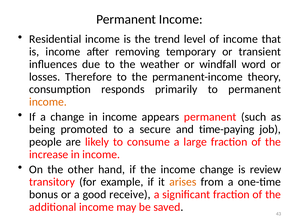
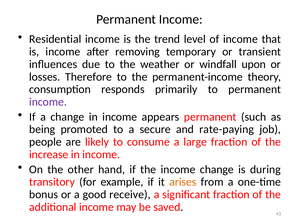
word: word -> upon (254, 64)
income colour: orange -> purple (48, 102)
time-paying: time-paying -> rate-paying (227, 129)
review: review -> during (265, 170)
